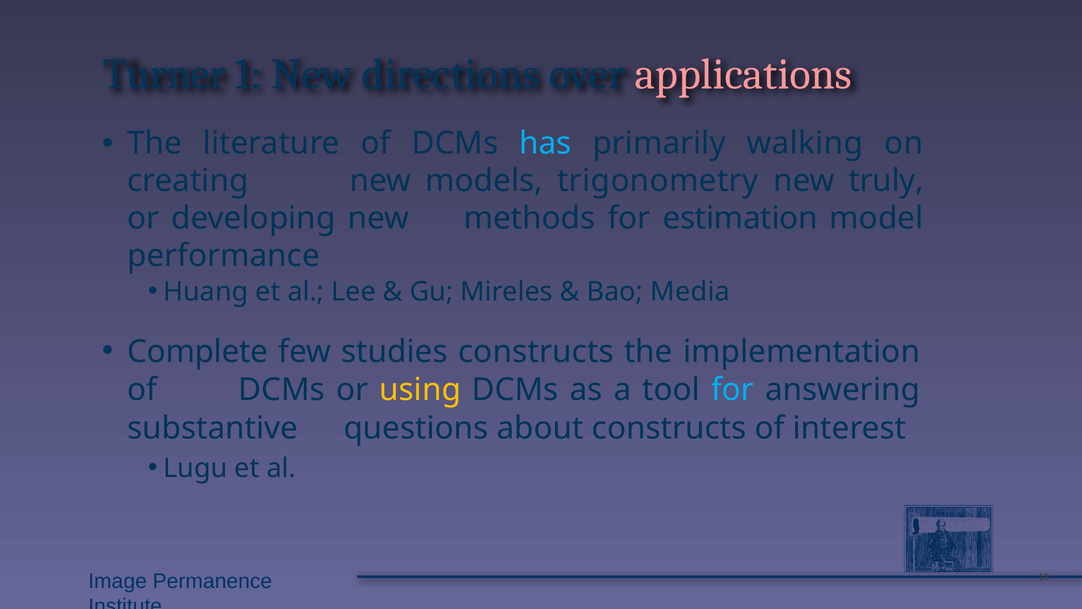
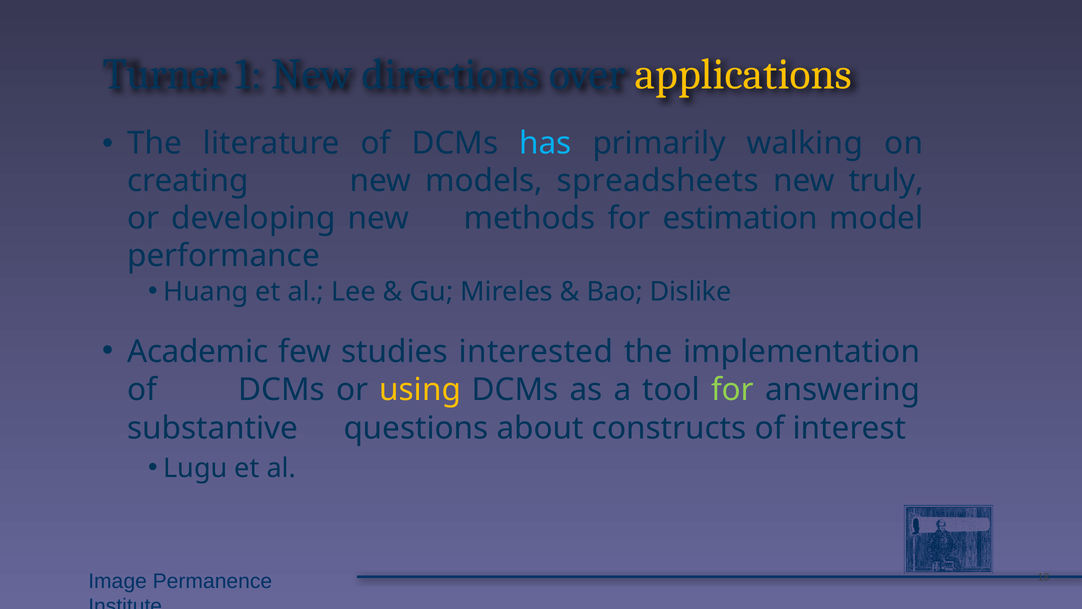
applications colour: pink -> yellow (743, 75)
trigonometry: trigonometry -> spreadsheets (658, 181)
Media: Media -> Dislike (691, 292)
Complete: Complete -> Academic (198, 351)
studies constructs: constructs -> interested (536, 351)
for colour: light blue -> light green (733, 390)
